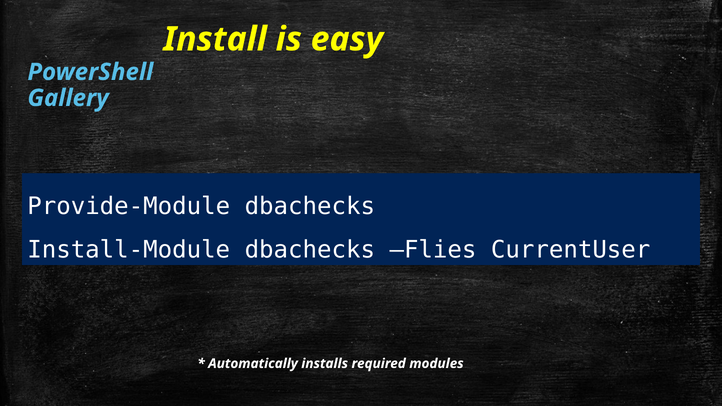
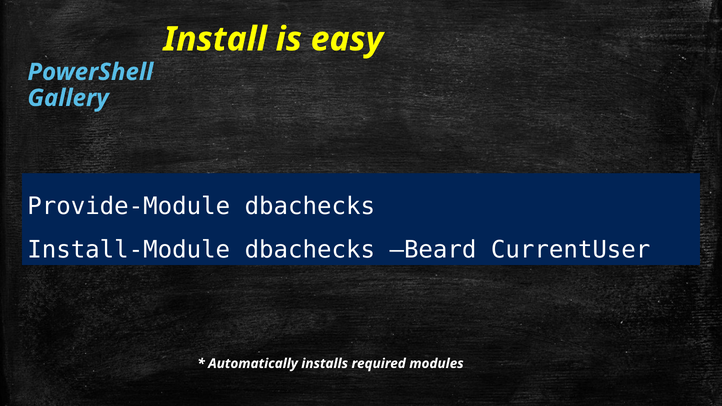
Flies: Flies -> Beard (433, 250)
